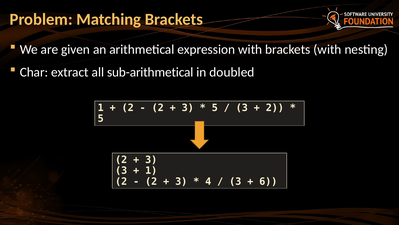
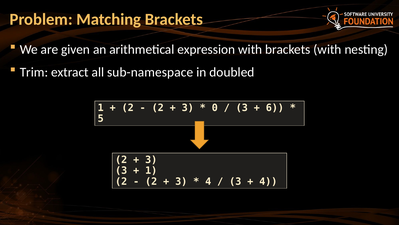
Char: Char -> Trim (34, 72)
sub-arithmetical: sub-arithmetical -> sub-namespace (150, 72)
5: 5 -> 0 (215, 108)
2: 2 -> 6 (275, 108)
6: 6 -> 4 (268, 181)
